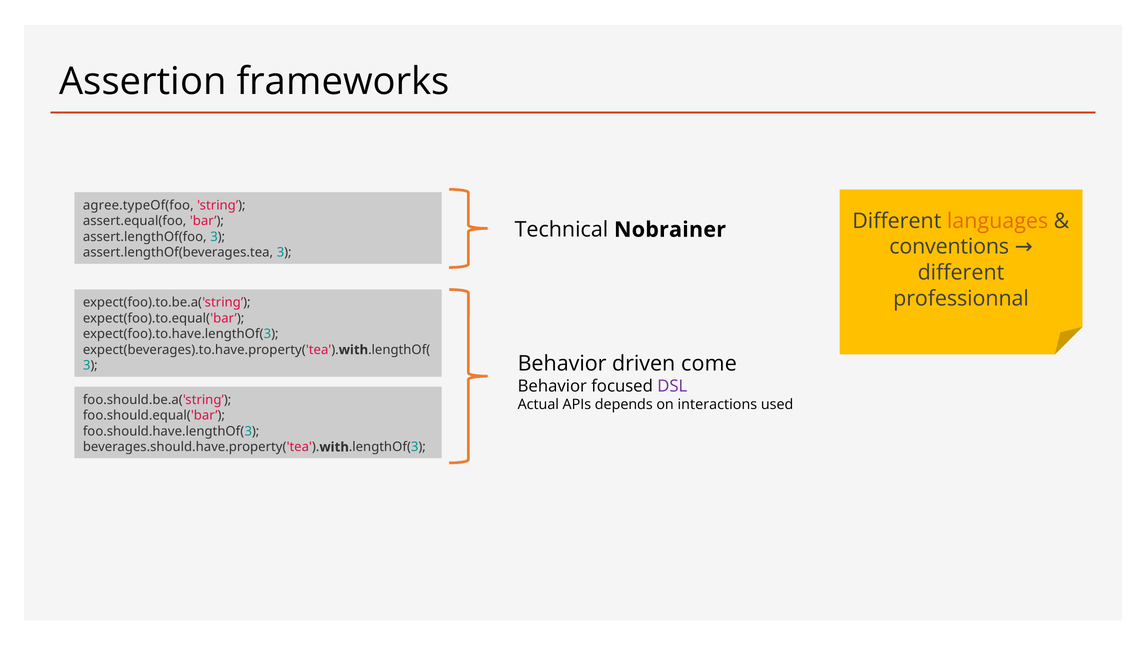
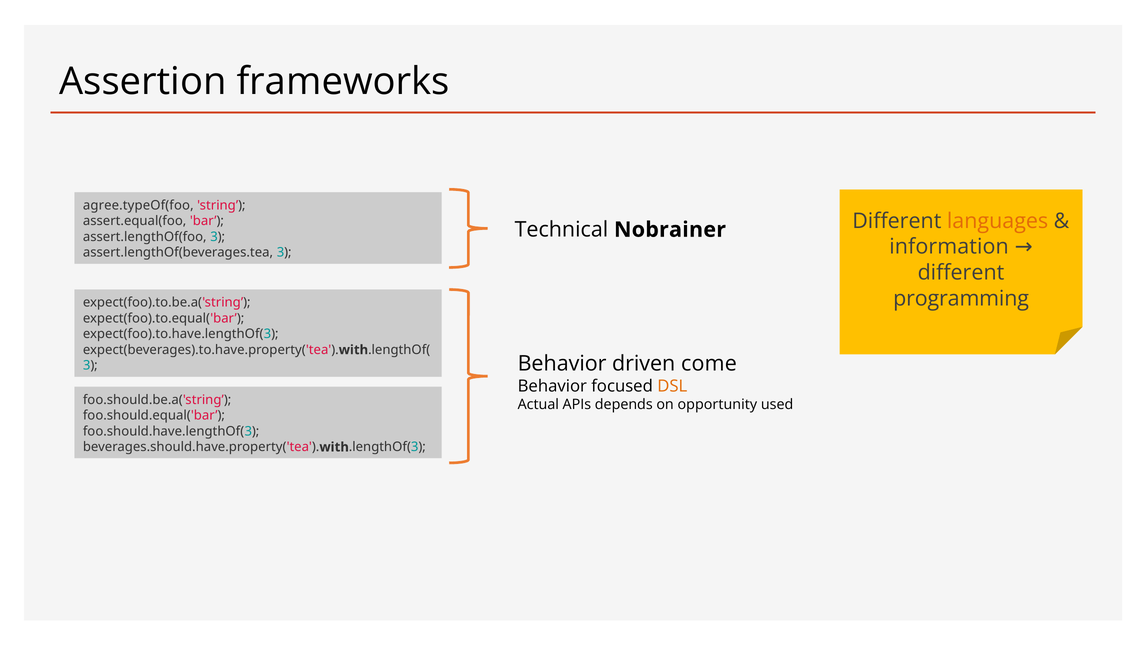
conventions: conventions -> information (949, 247)
professionnal: professionnal -> programming (961, 298)
DSL colour: purple -> orange (672, 386)
interactions: interactions -> opportunity (717, 404)
